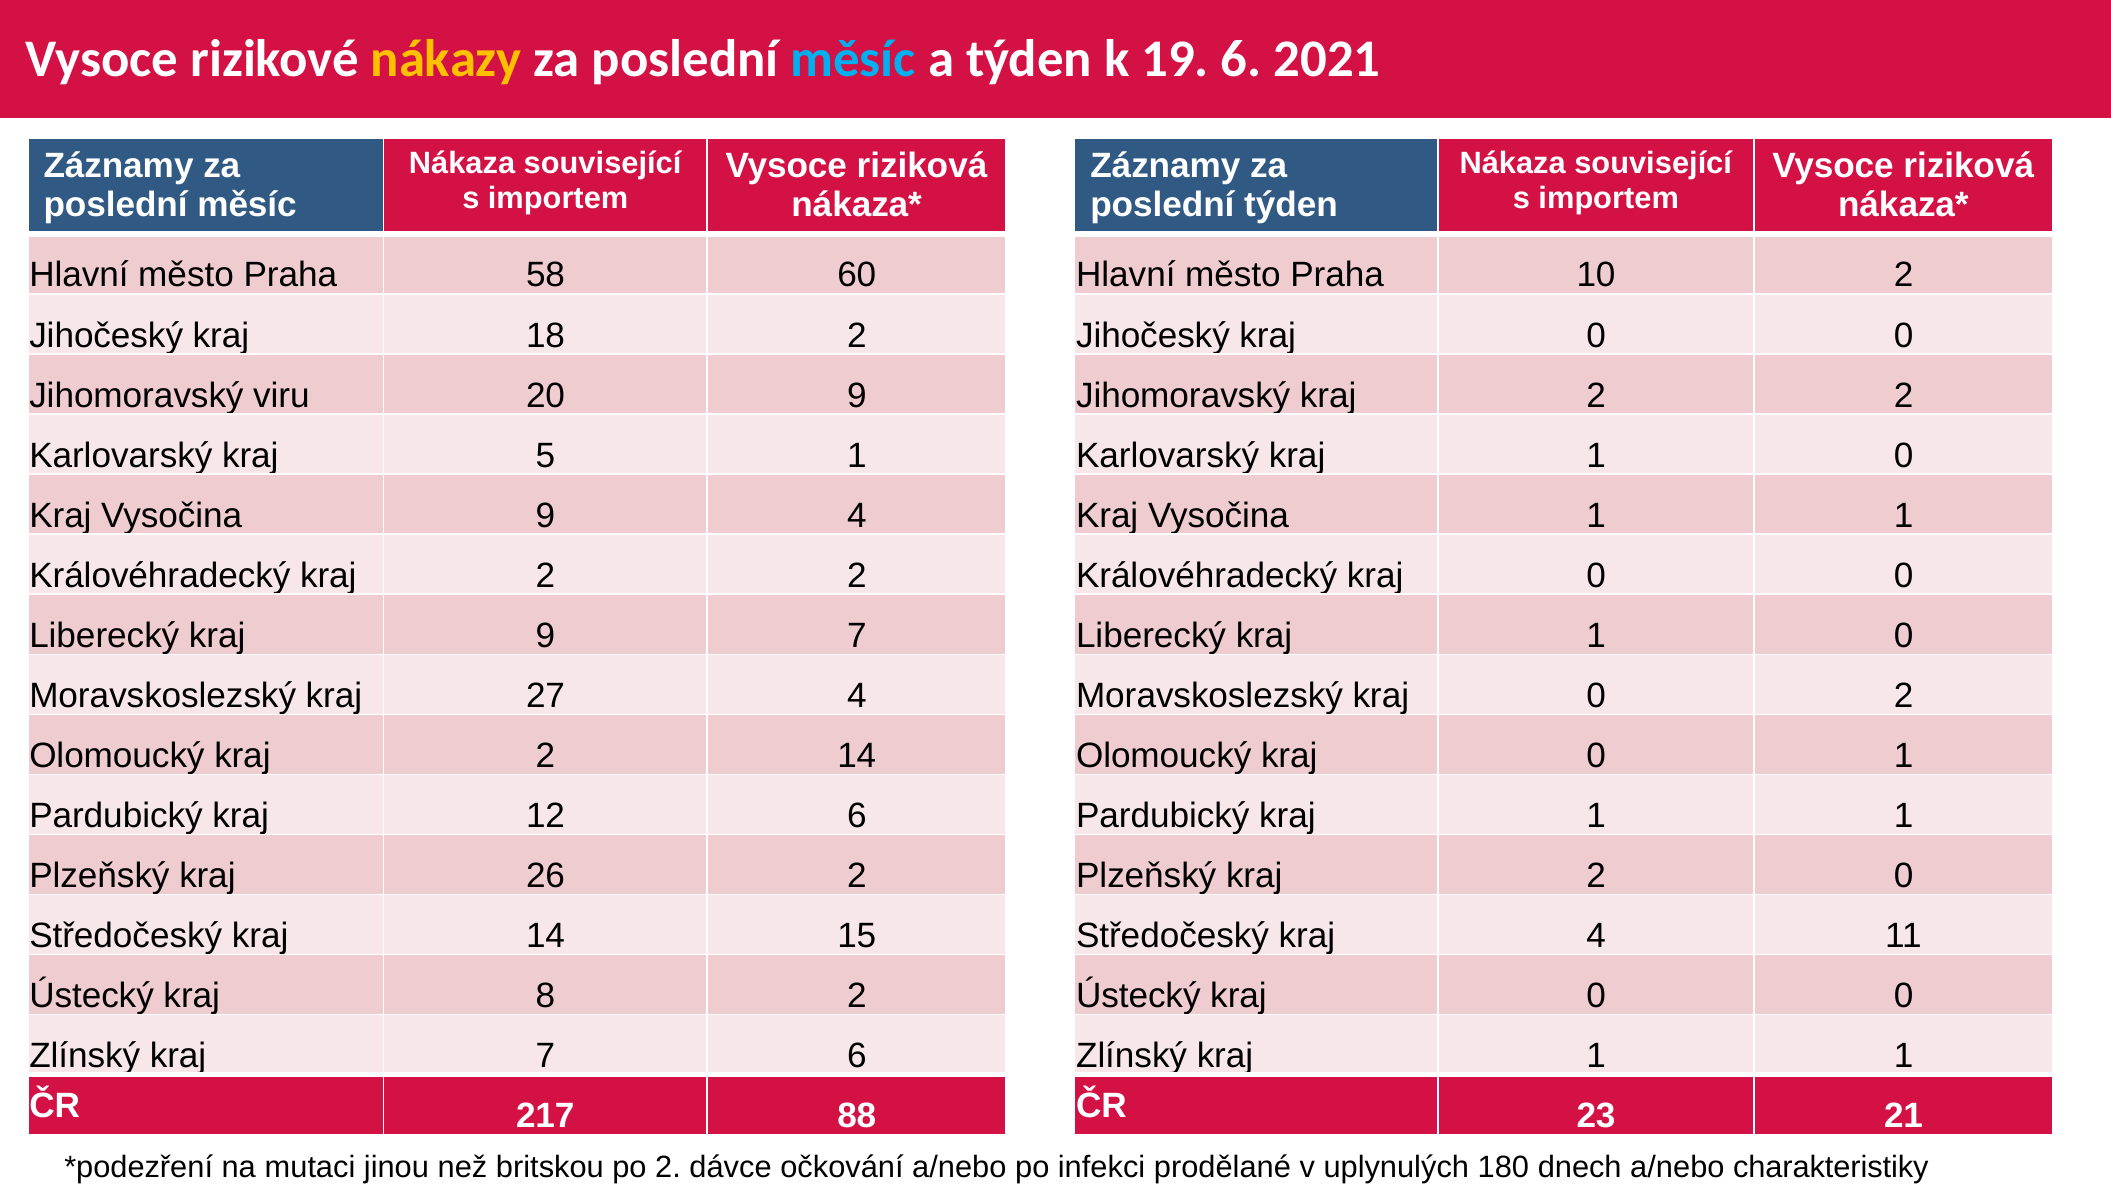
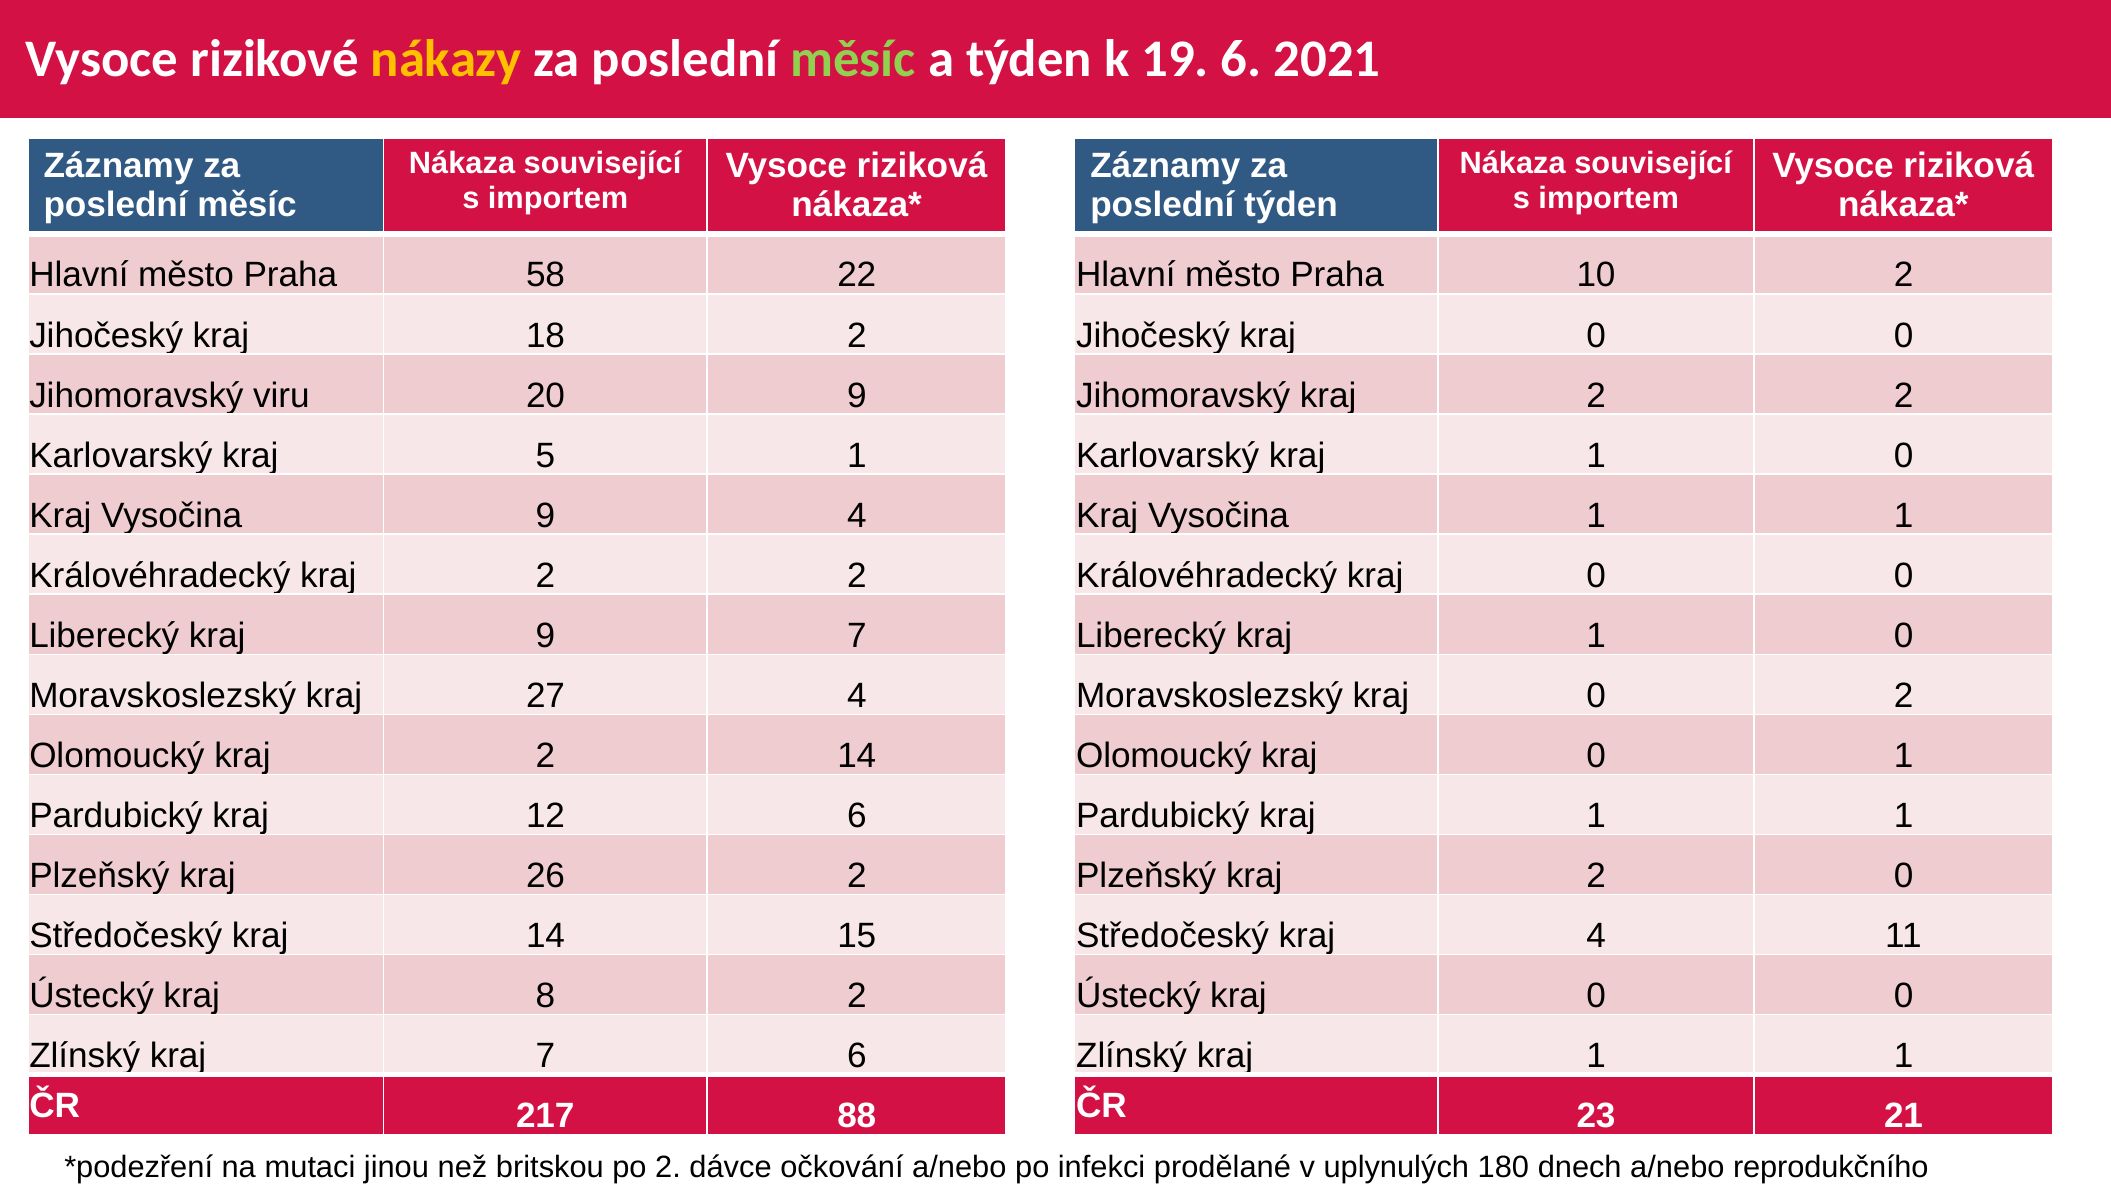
měsíc colour: light blue -> light green (853, 59)
60: 60 -> 22 (857, 276)
charakteristiky: charakteristiky -> reprodukčního (1831, 1168)
